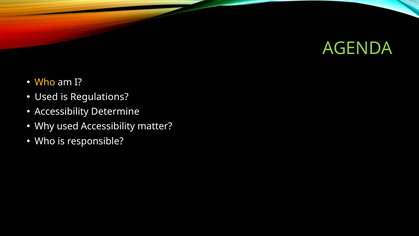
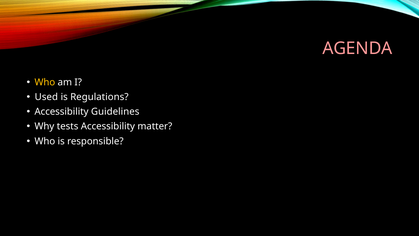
AGENDA colour: light green -> pink (357, 48)
Determine: Determine -> Guidelines (115, 112)
Why used: used -> tests (68, 126)
